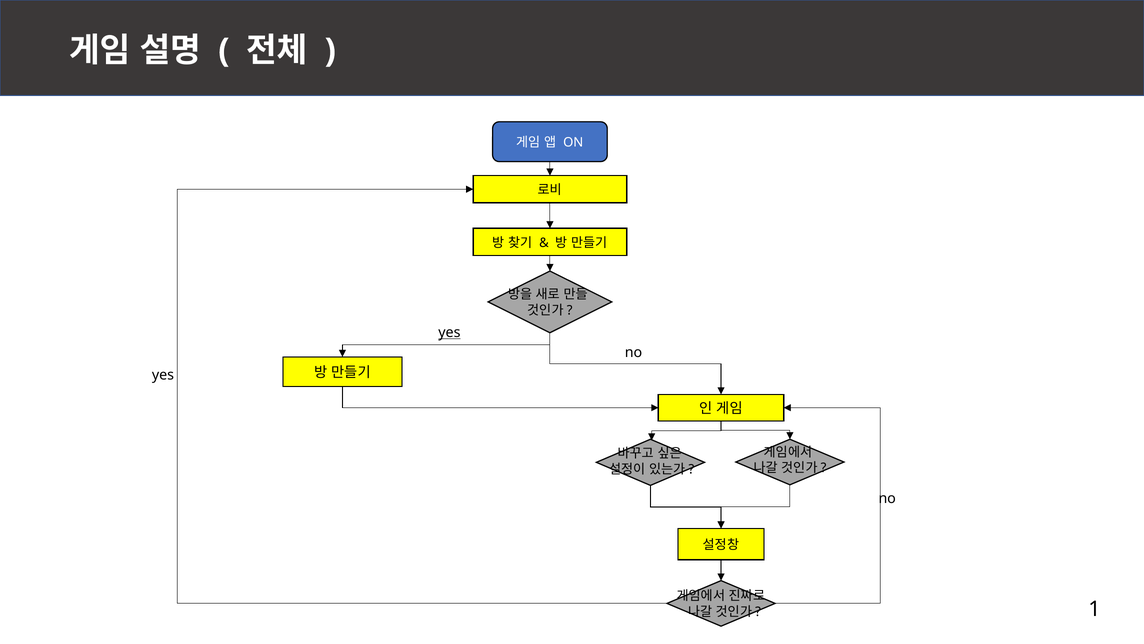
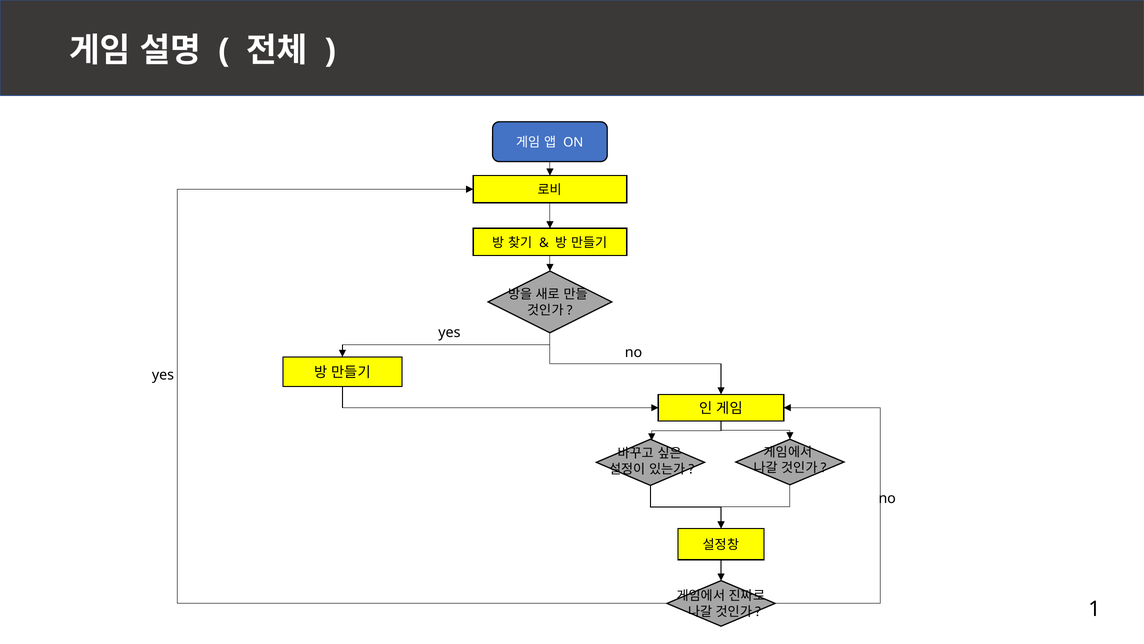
yes underline: present -> none (449, 332)
